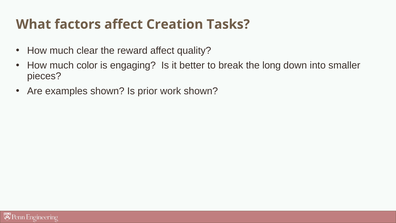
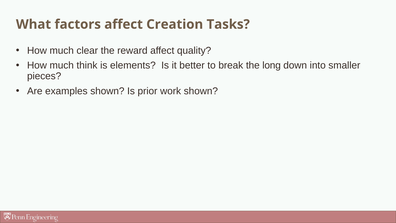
color: color -> think (87, 65)
engaging: engaging -> elements (133, 65)
